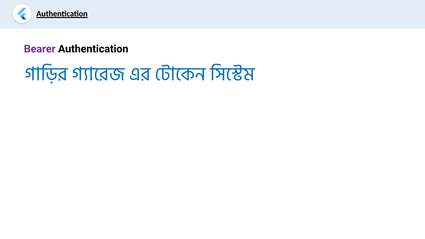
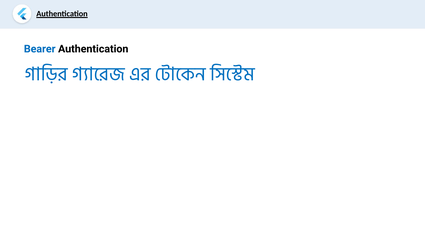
Bearer colour: purple -> blue (40, 49)
